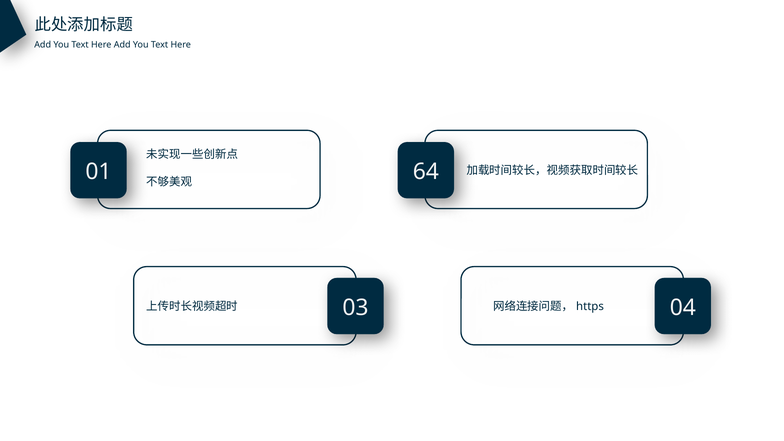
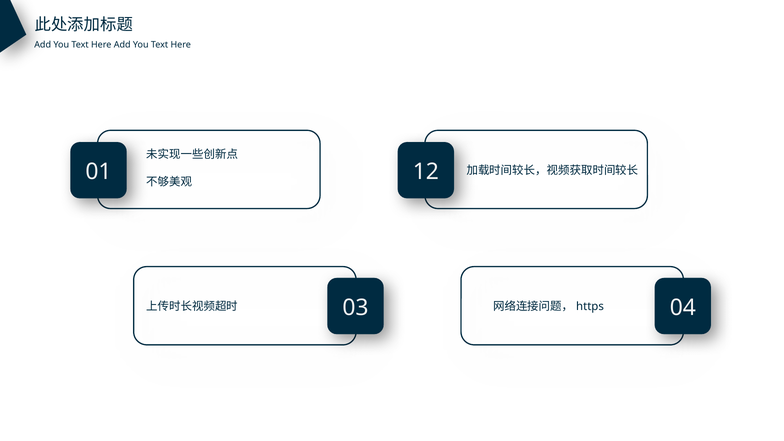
64: 64 -> 12 (426, 172)
